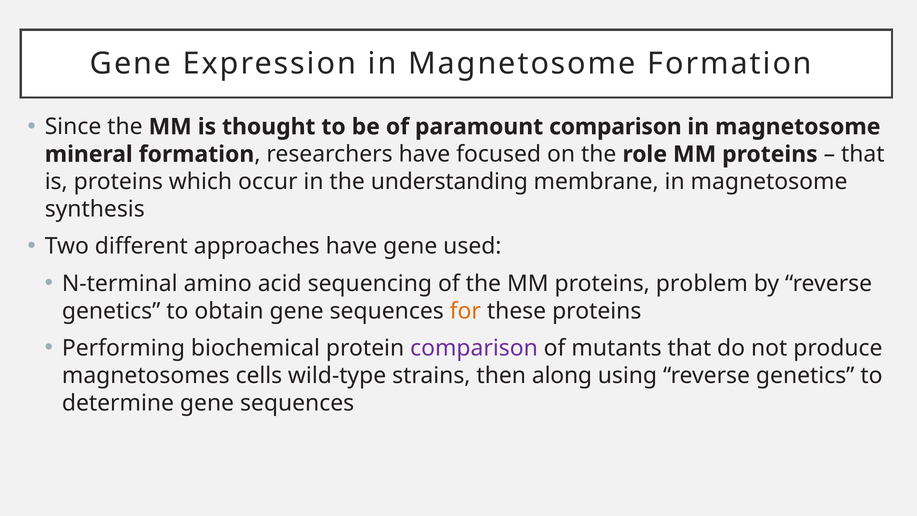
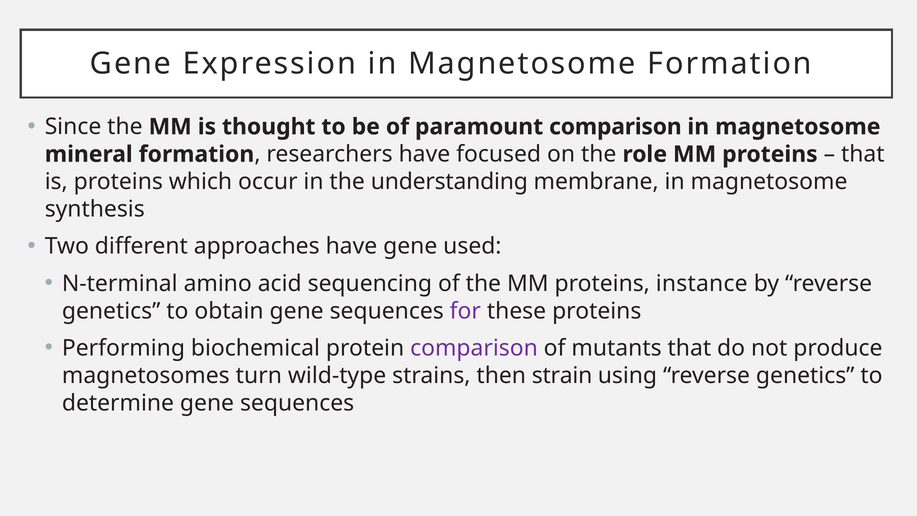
problem: problem -> instance (702, 283)
for colour: orange -> purple (465, 311)
cells: cells -> turn (259, 375)
along: along -> strain (562, 375)
